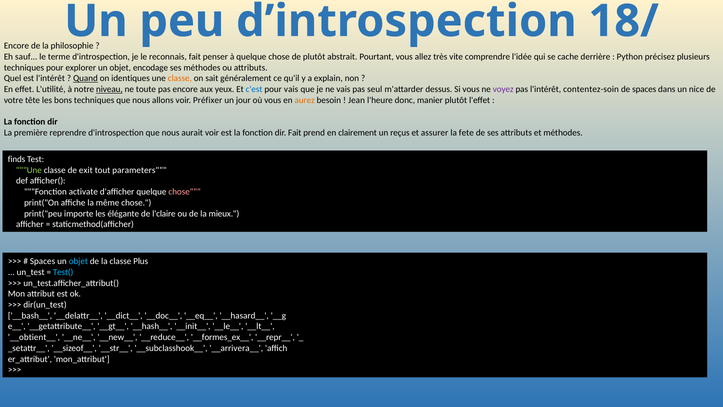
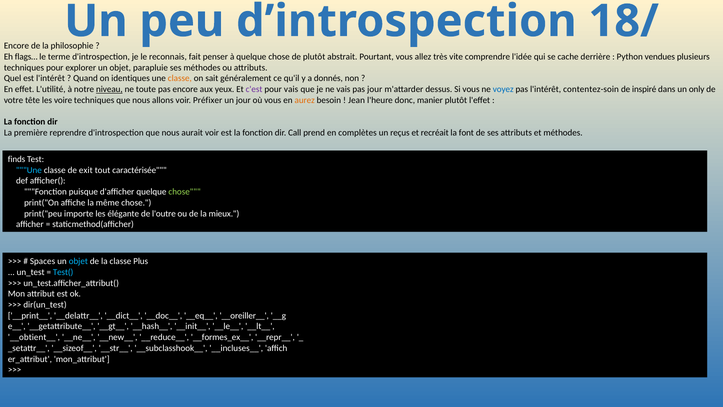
sauf…: sauf… -> flags… (26, 57)
précisez: précisez -> vendues (660, 57)
encodage: encodage -> parapluie (150, 68)
Quand underline: present -> none (85, 78)
explain: explain -> donnés (328, 78)
c'est colour: blue -> purple (254, 89)
pas seul: seul -> jour (375, 89)
voyez colour: purple -> blue (503, 89)
de spaces: spaces -> inspiré (644, 89)
nice: nice -> only (697, 89)
bons: bons -> voire (63, 100)
dir Fait: Fait -> Call (295, 133)
clairement: clairement -> complètes (358, 133)
assurer: assurer -> recréait (435, 133)
fete: fete -> font (466, 133)
Une colour: light green -> light blue (29, 170)
parameters: parameters -> caractérisée (140, 170)
activate: activate -> puisque (83, 192)
chose colour: pink -> light green (185, 192)
l'claire: l'claire -> l'outre (164, 213)
__bash__: __bash__ -> __print__ (30, 315)
__hasard__: __hasard__ -> __oreiller__ (244, 315)
__arrivera__: __arrivera__ -> __incluses__ (236, 348)
